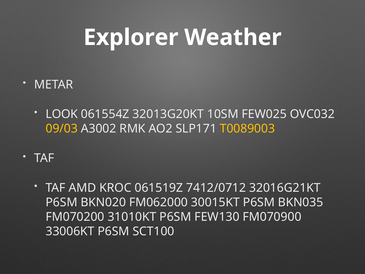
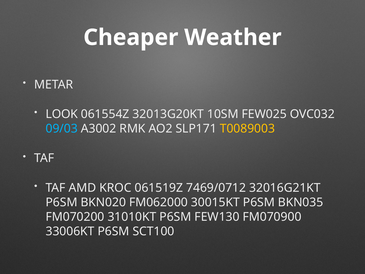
Explorer: Explorer -> Cheaper (131, 37)
09/03 colour: yellow -> light blue (62, 129)
7412/0712: 7412/0712 -> 7469/0712 (216, 188)
